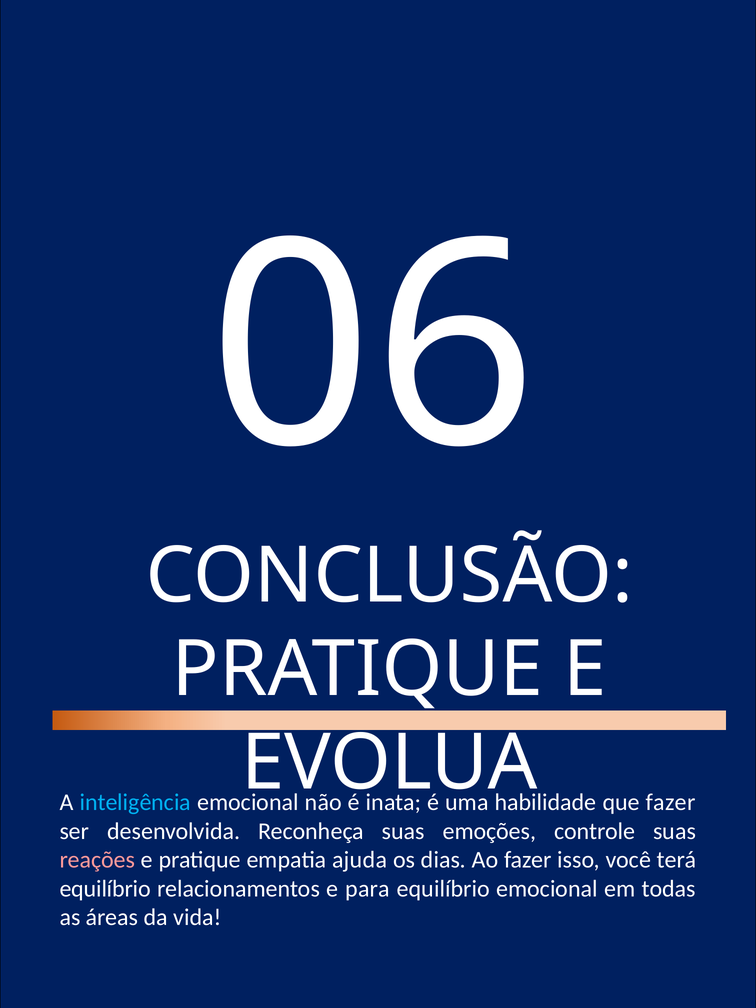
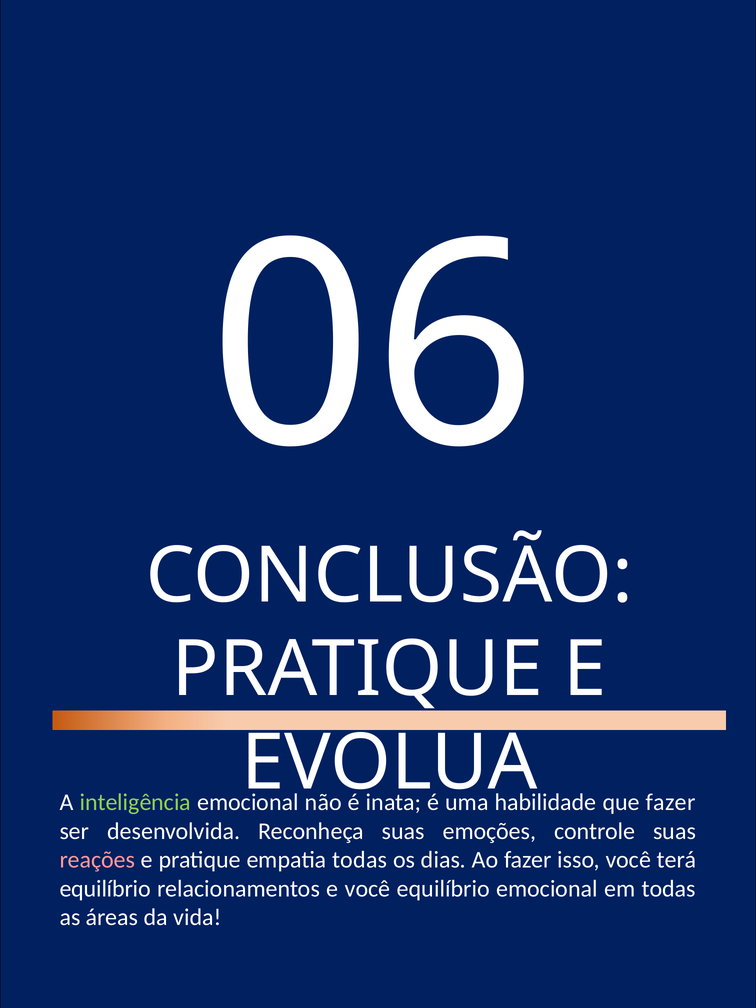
inteligência colour: light blue -> light green (135, 802)
empatia ajuda: ajuda -> todas (360, 860)
e para: para -> você (368, 889)
